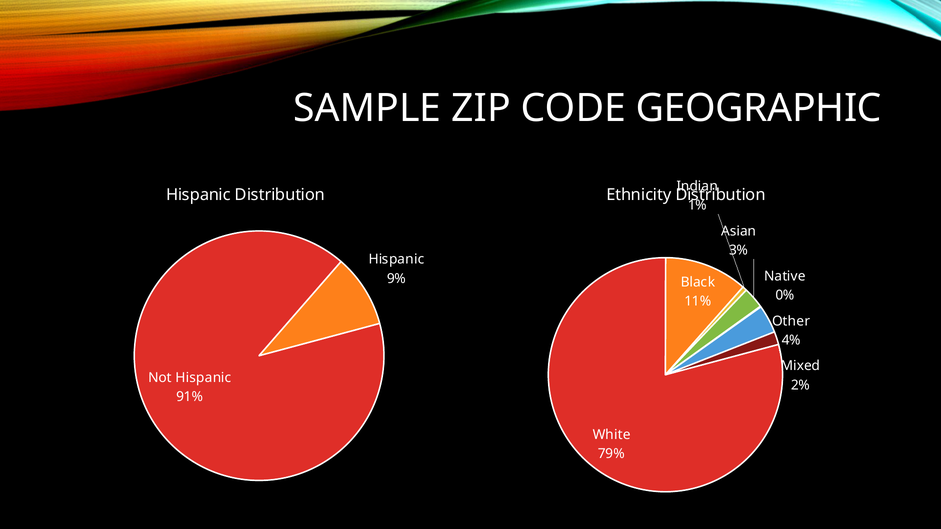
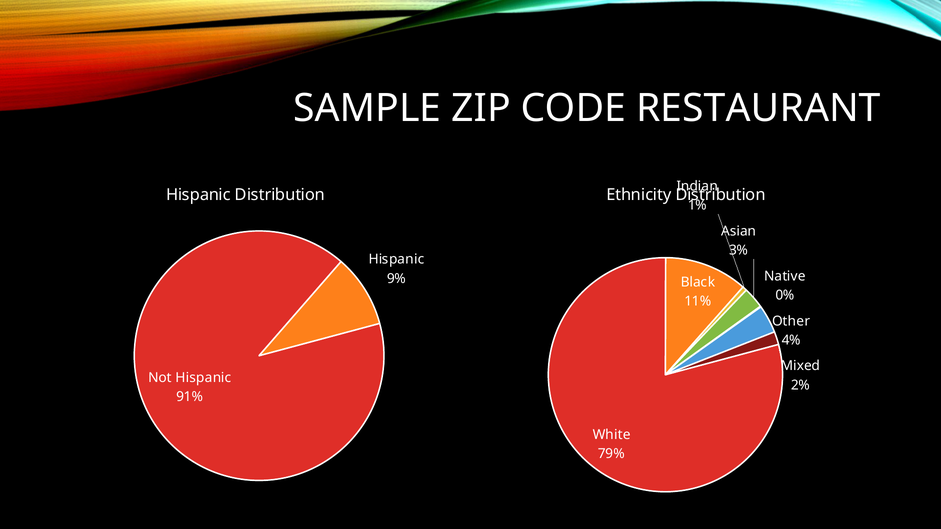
GEOGRAPHIC: GEOGRAPHIC -> RESTAURANT (758, 109)
